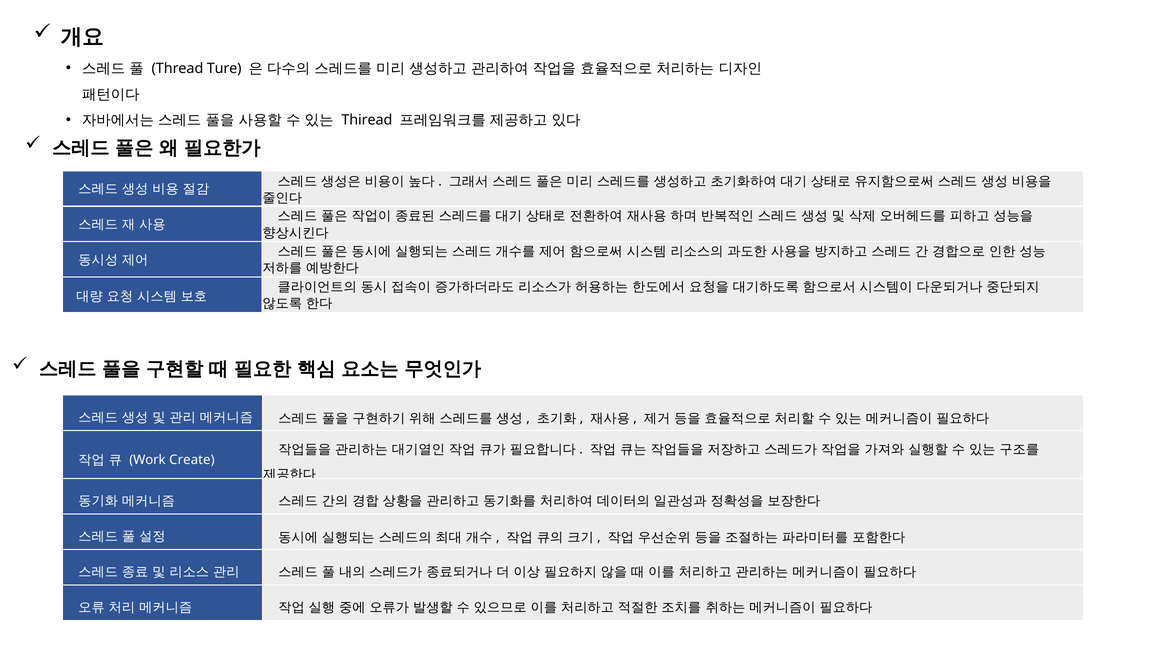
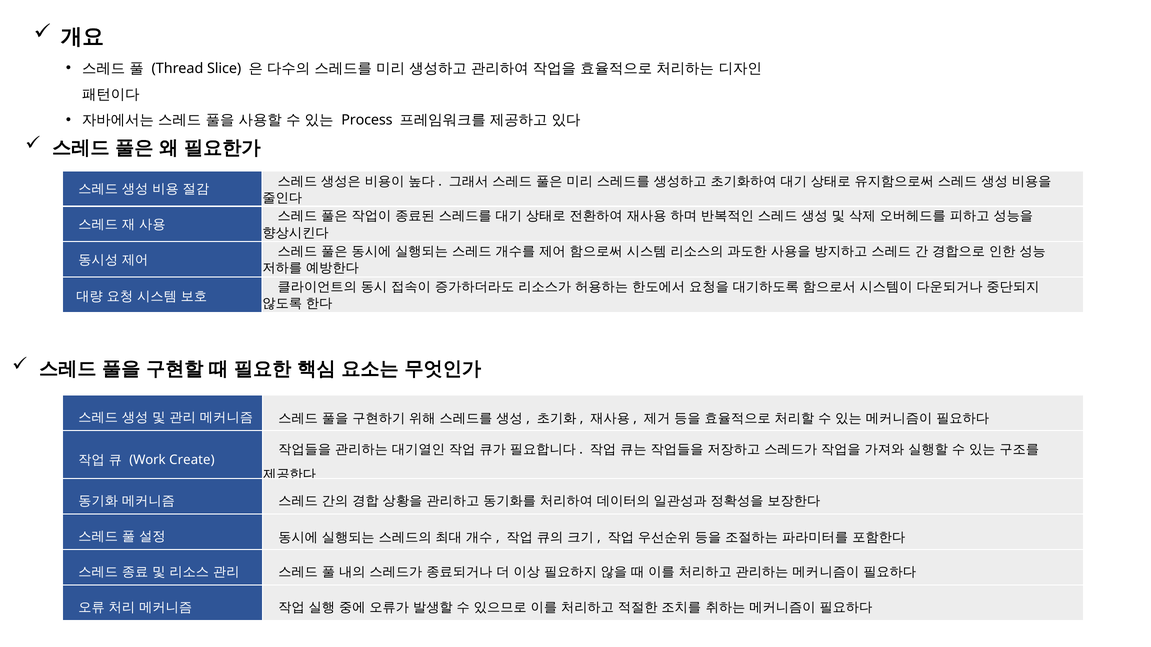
Ture: Ture -> Slice (224, 68)
Thiread: Thiread -> Process (367, 120)
